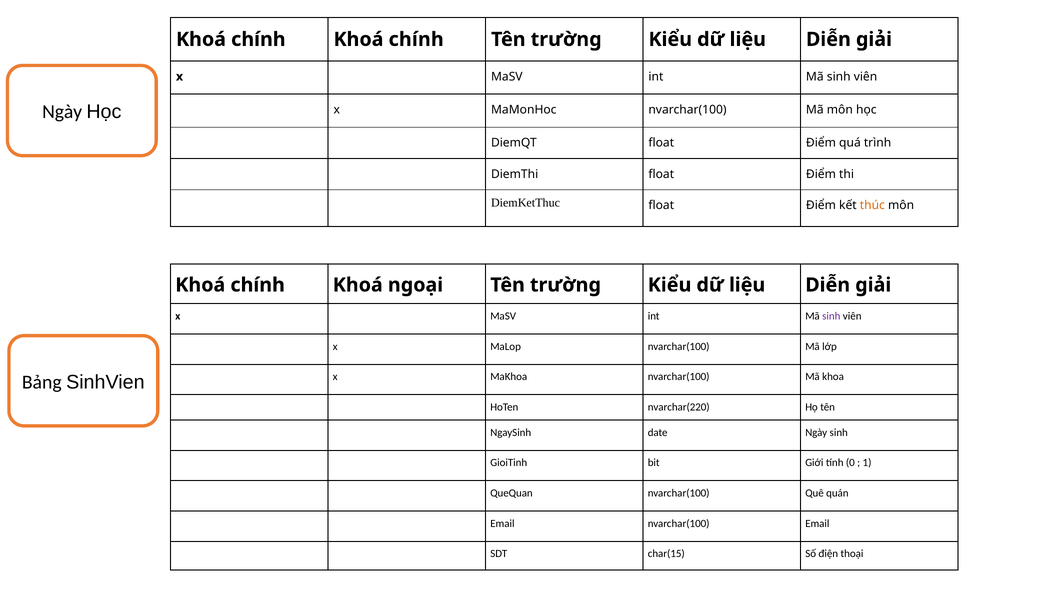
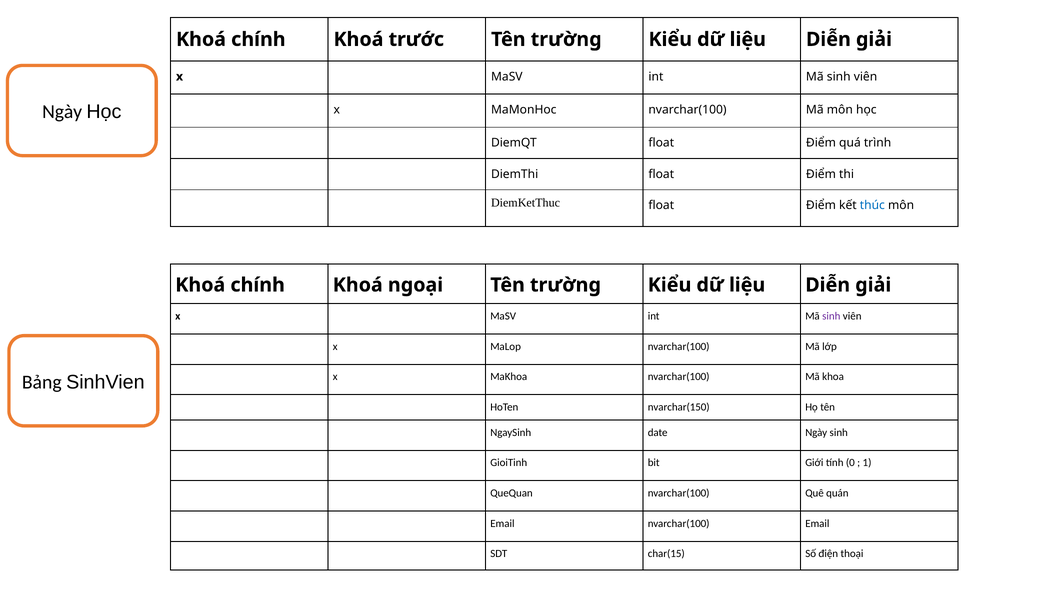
chính Khoá chính: chính -> trước (416, 39)
thúc colour: orange -> blue (872, 205)
nvarchar(220: nvarchar(220 -> nvarchar(150 (679, 407)
